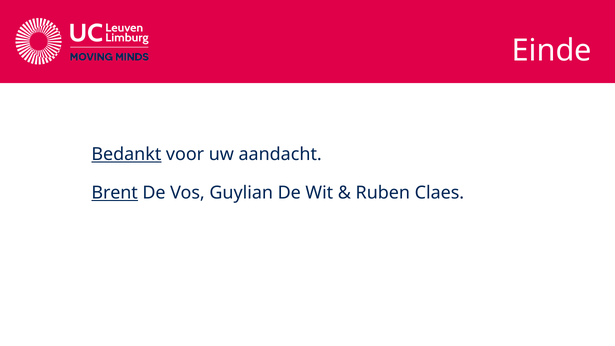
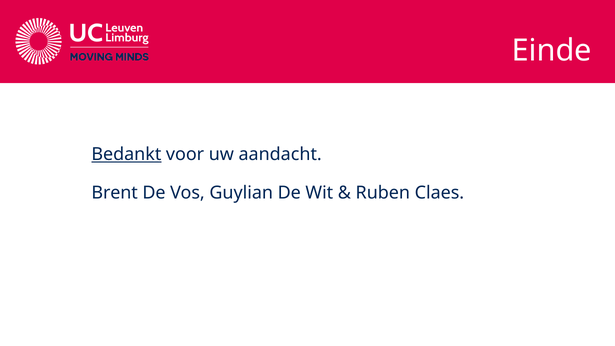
Brent underline: present -> none (115, 193)
